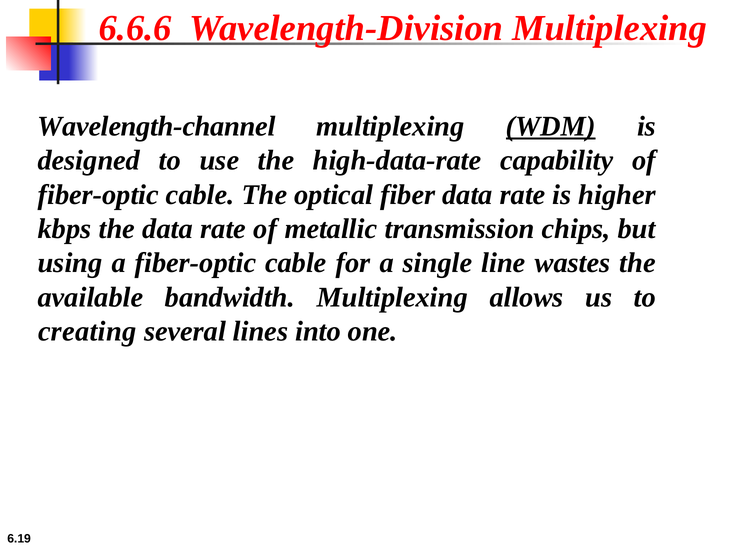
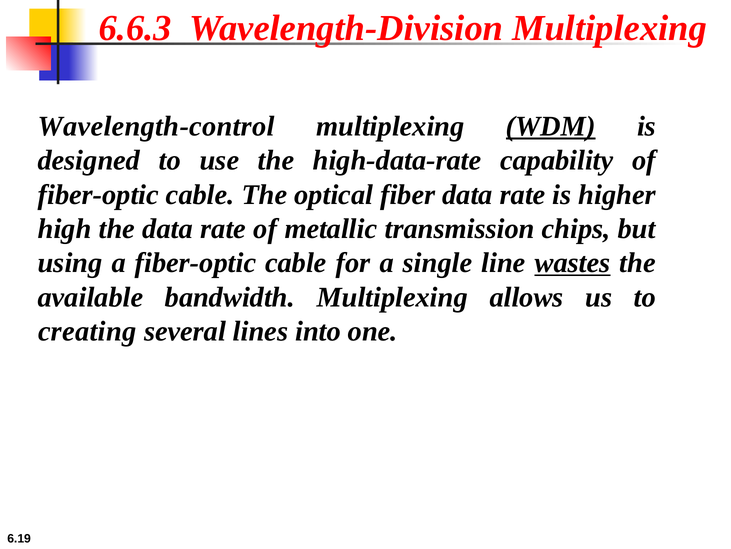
6.6.6: 6.6.6 -> 6.6.3 (135, 28)
Wavelength-channel: Wavelength-channel -> Wavelength-control (156, 126)
kbps: kbps -> high (65, 229)
wastes underline: none -> present (572, 263)
